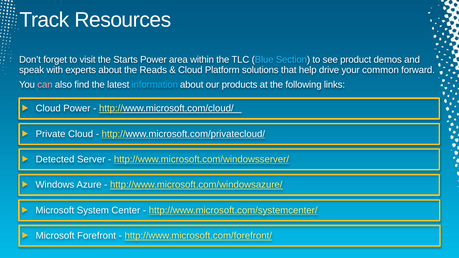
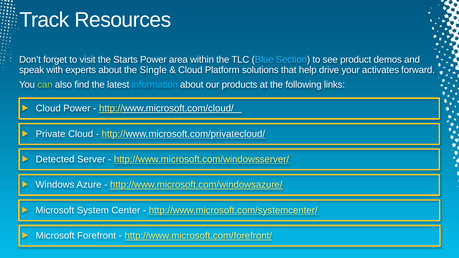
Reads: Reads -> Single (153, 70)
common: common -> activates (381, 70)
can colour: pink -> light green (45, 85)
